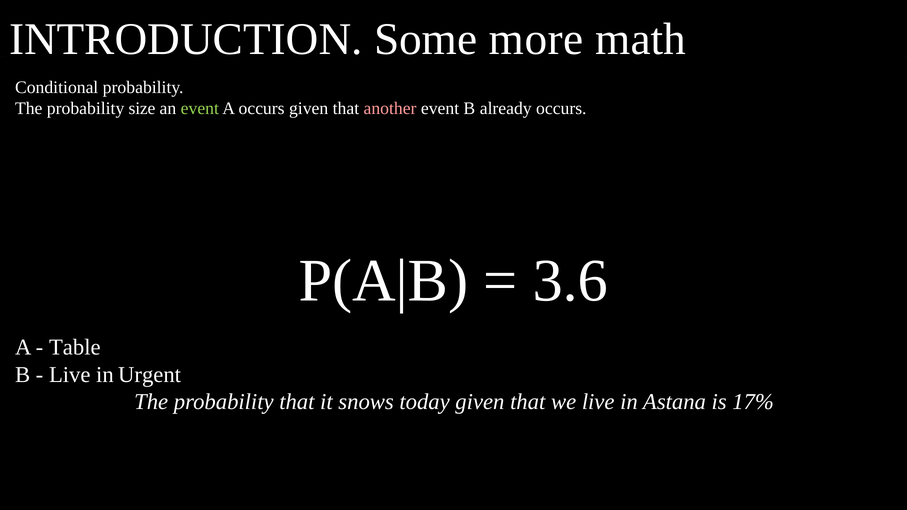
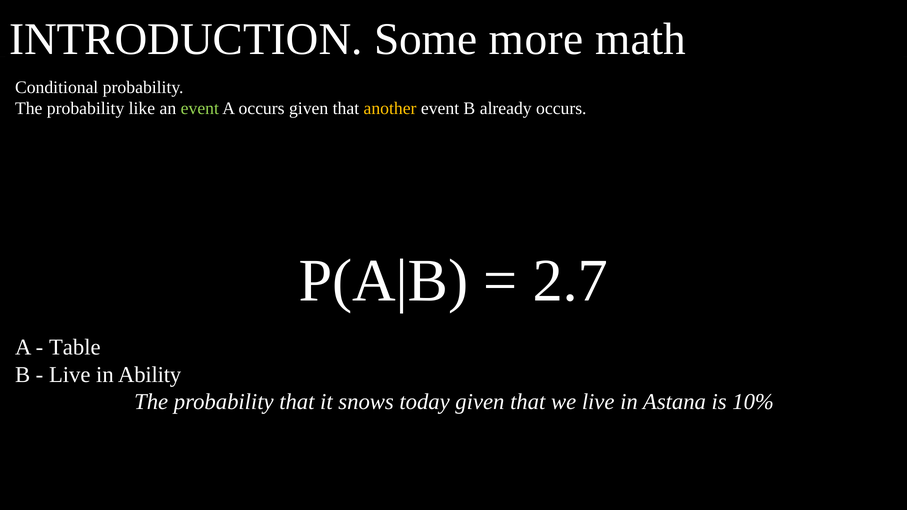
size: size -> like (142, 109)
another colour: pink -> yellow (390, 109)
3.6: 3.6 -> 2.7 (570, 281)
Urgent: Urgent -> Ability (150, 375)
17%: 17% -> 10% (753, 402)
